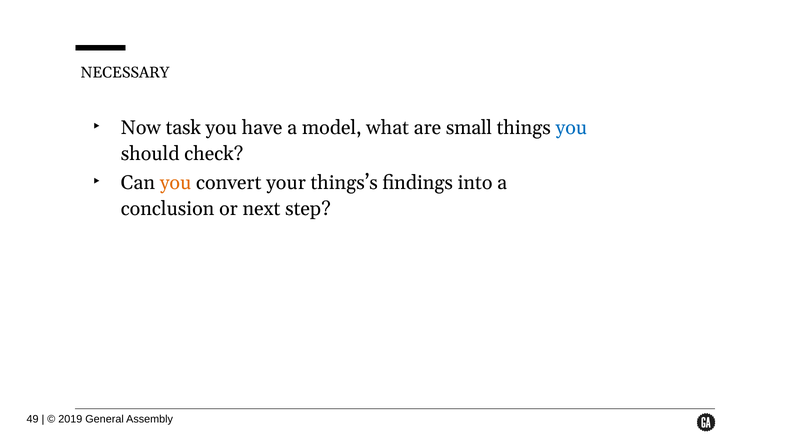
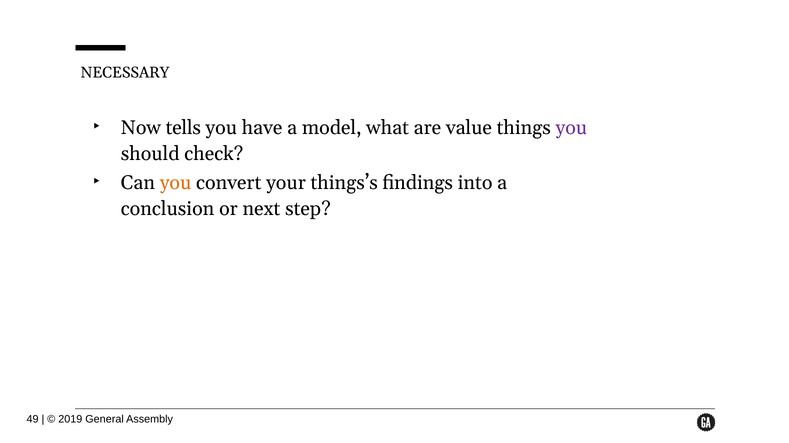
task: task -> tells (183, 128)
small: small -> value (469, 128)
you colour: blue -> purple (571, 128)
